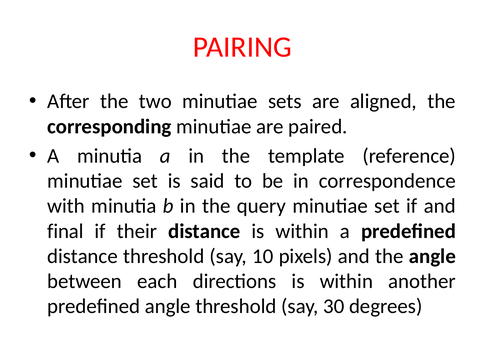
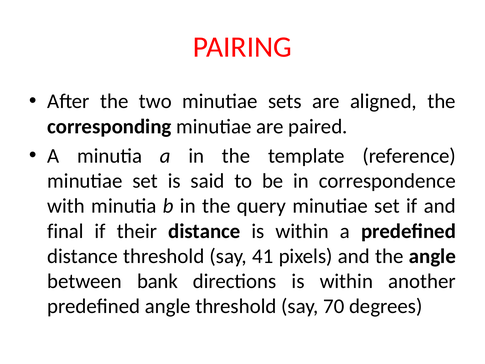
10: 10 -> 41 (263, 256)
each: each -> bank (157, 281)
30: 30 -> 70 (334, 306)
